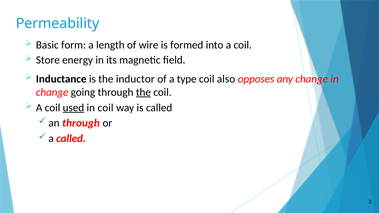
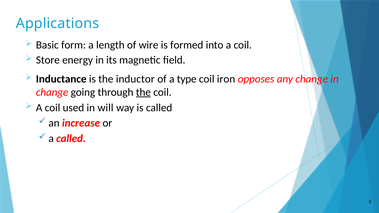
Permeability: Permeability -> Applications (57, 24)
also: also -> iron (226, 79)
used underline: present -> none (73, 108)
in coil: coil -> will (106, 108)
an through: through -> increase (81, 123)
